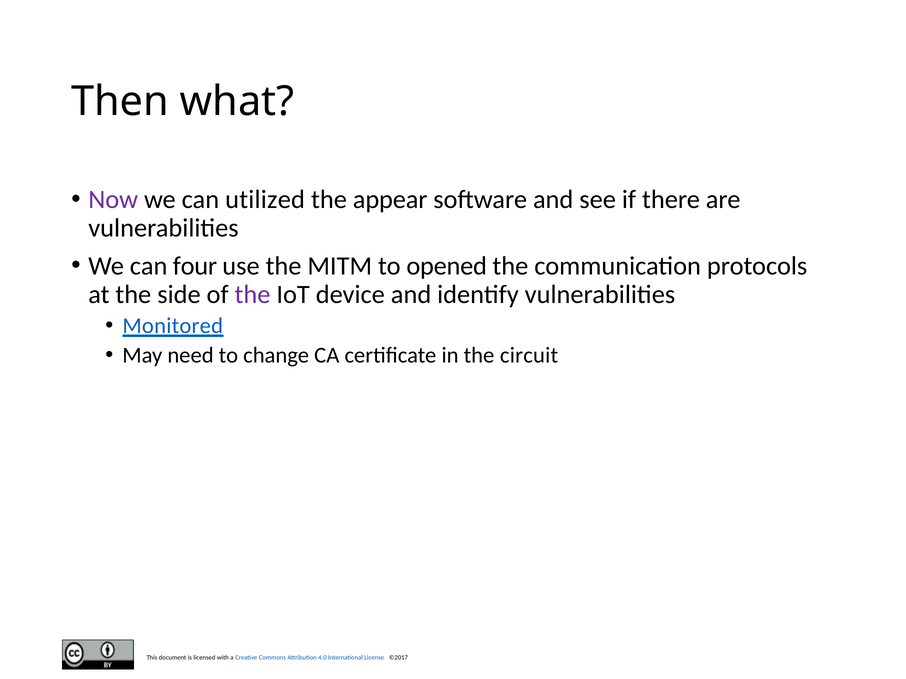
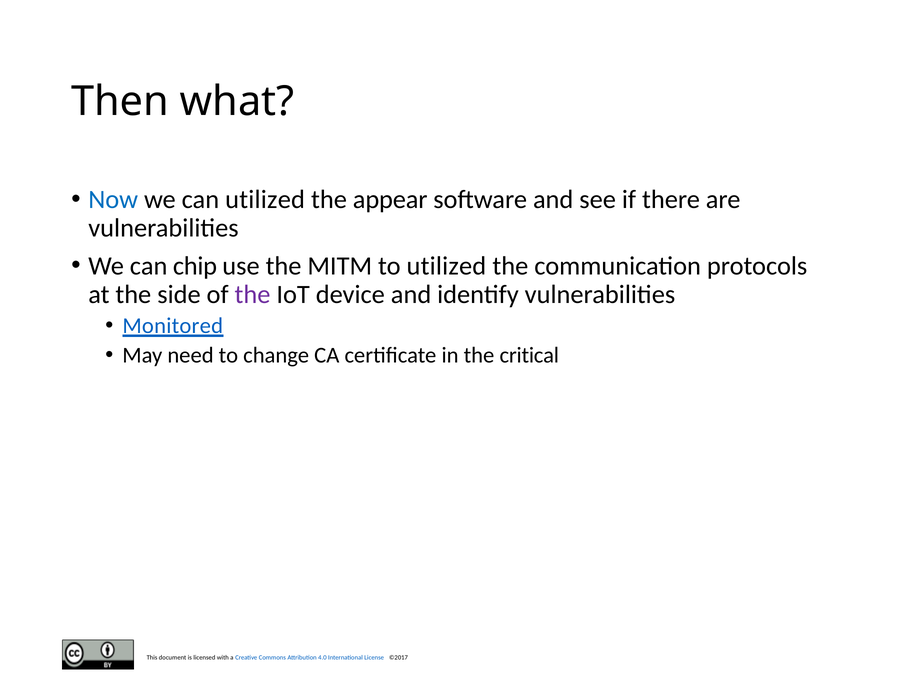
Now colour: purple -> blue (113, 200)
four: four -> chip (195, 266)
to opened: opened -> utilized (446, 266)
circuit: circuit -> critical (529, 355)
